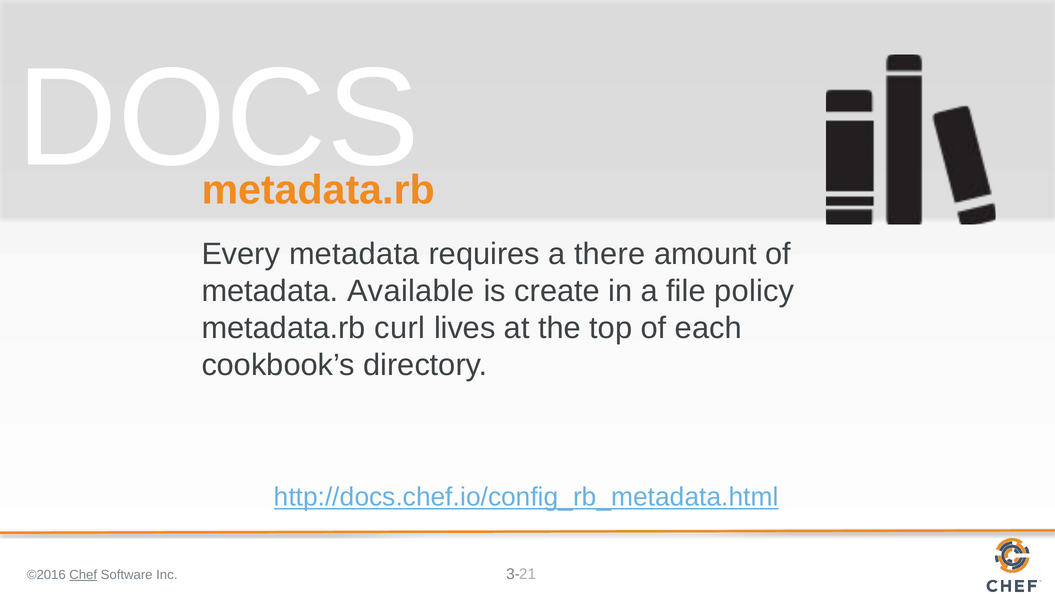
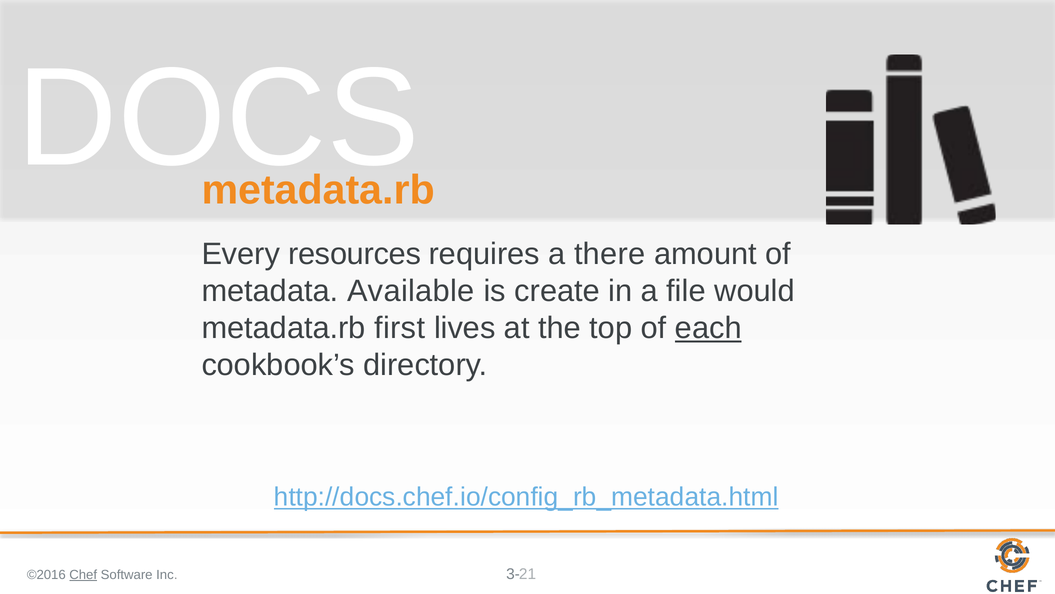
Every metadata: metadata -> resources (355, 254)
policy: policy -> would (754, 291)
curl: curl -> first (400, 328)
each underline: none -> present (708, 328)
